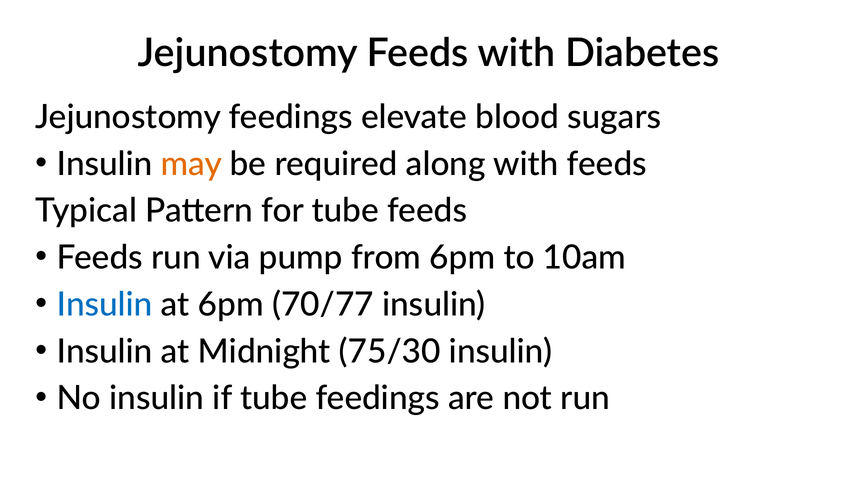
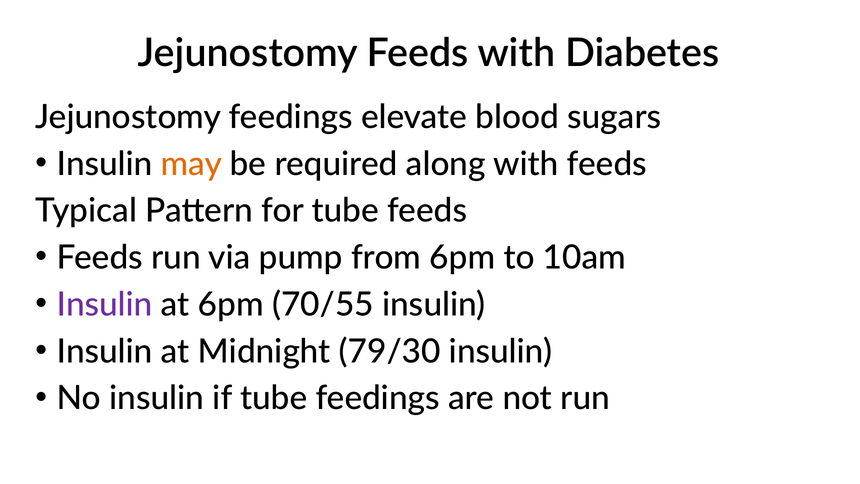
Insulin colour: blue -> purple (105, 304)
70/77: 70/77 -> 70/55 (323, 304)
75/30: 75/30 -> 79/30 (390, 351)
